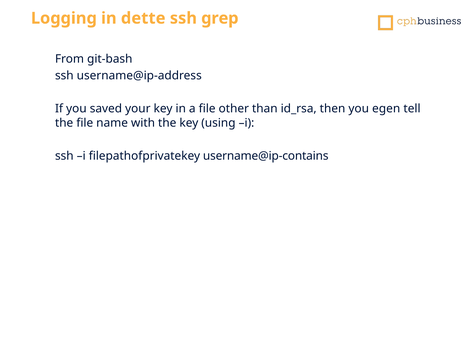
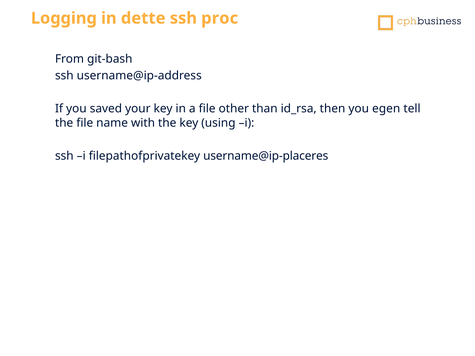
grep: grep -> proc (220, 18)
username@ip-contains: username@ip-contains -> username@ip-placeres (266, 156)
